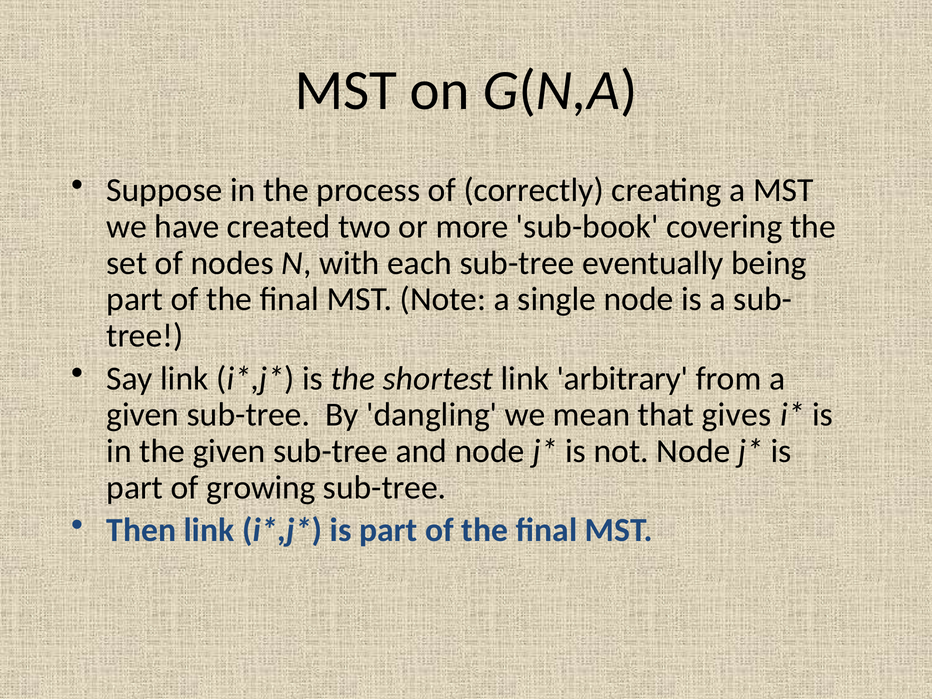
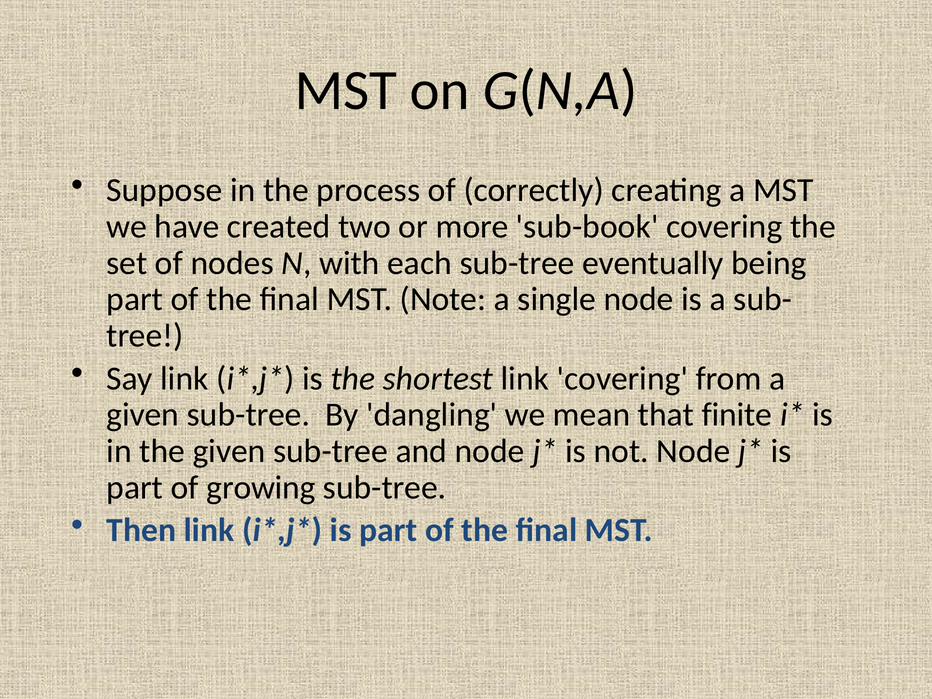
link arbitrary: arbitrary -> covering (622, 378)
gives: gives -> finite (737, 415)
